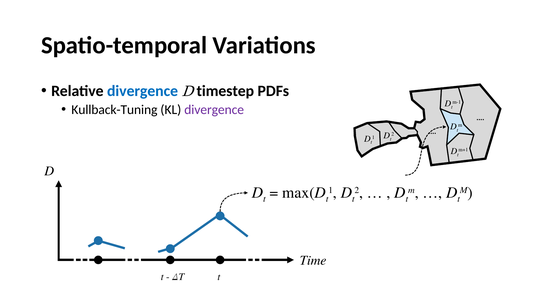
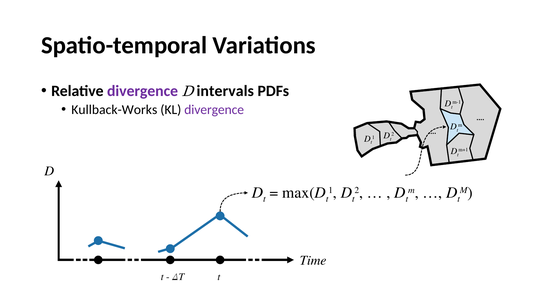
divergence colour: blue -> purple (143, 91)
timestep: timestep -> intervals (225, 91)
Kullback-Tuning: Kullback-Tuning -> Kullback-Works (114, 110)
